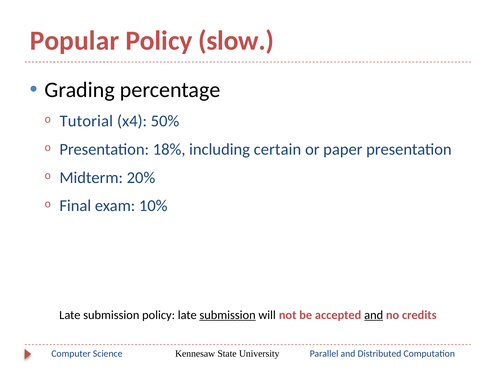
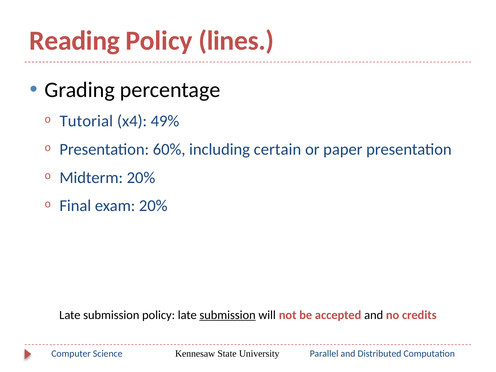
Popular: Popular -> Reading (75, 41)
slow: slow -> lines (236, 41)
50%: 50% -> 49% (165, 121)
18%: 18% -> 60% (169, 149)
exam 10%: 10% -> 20% (153, 206)
and underline: present -> none (374, 315)
